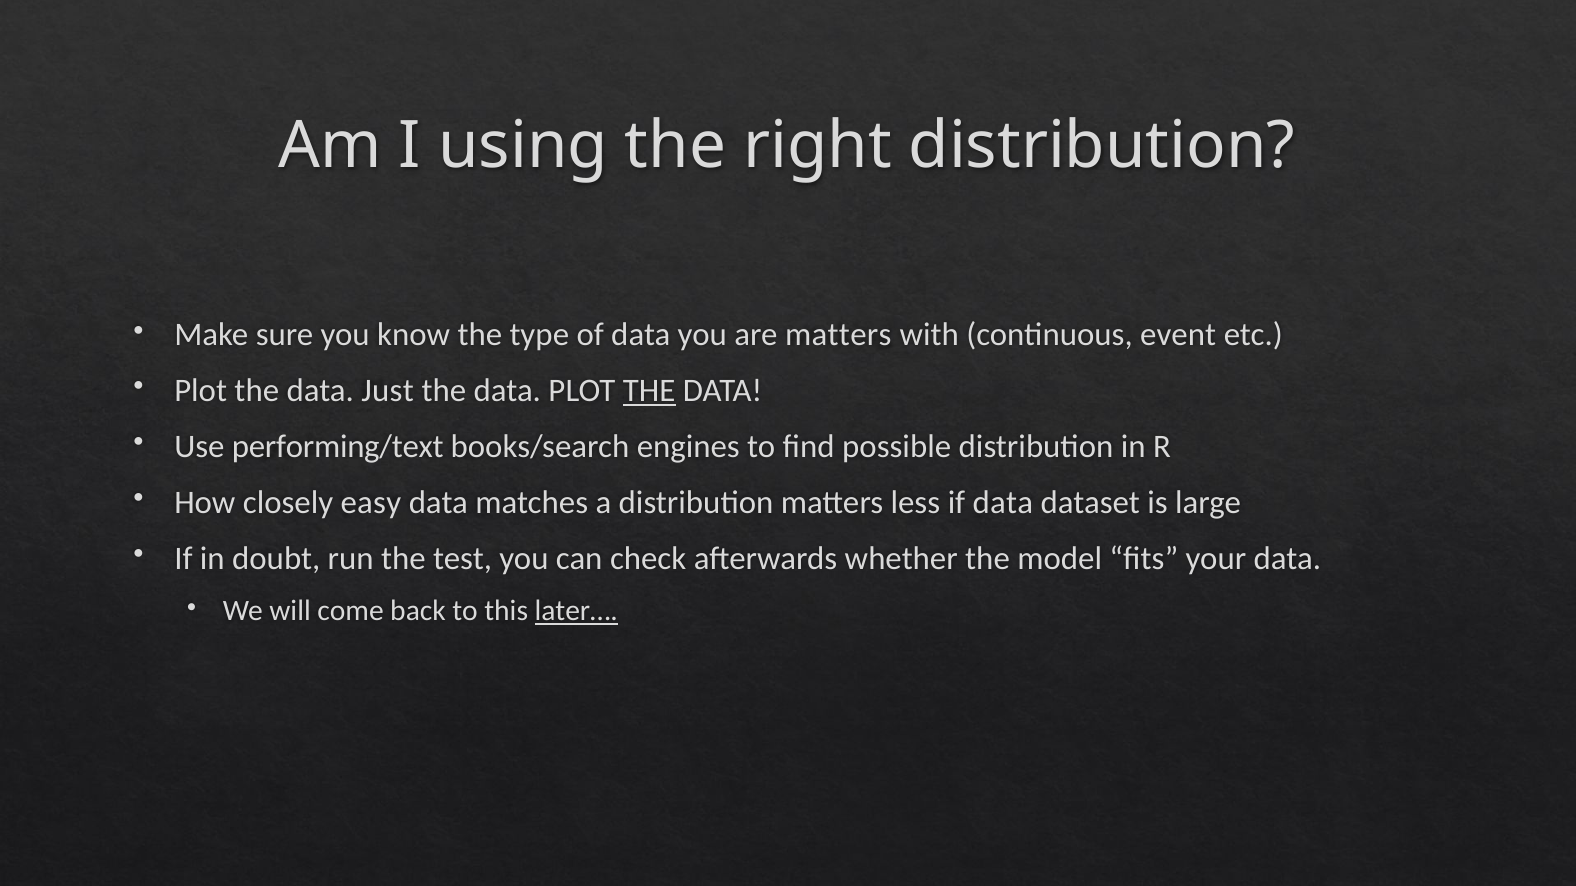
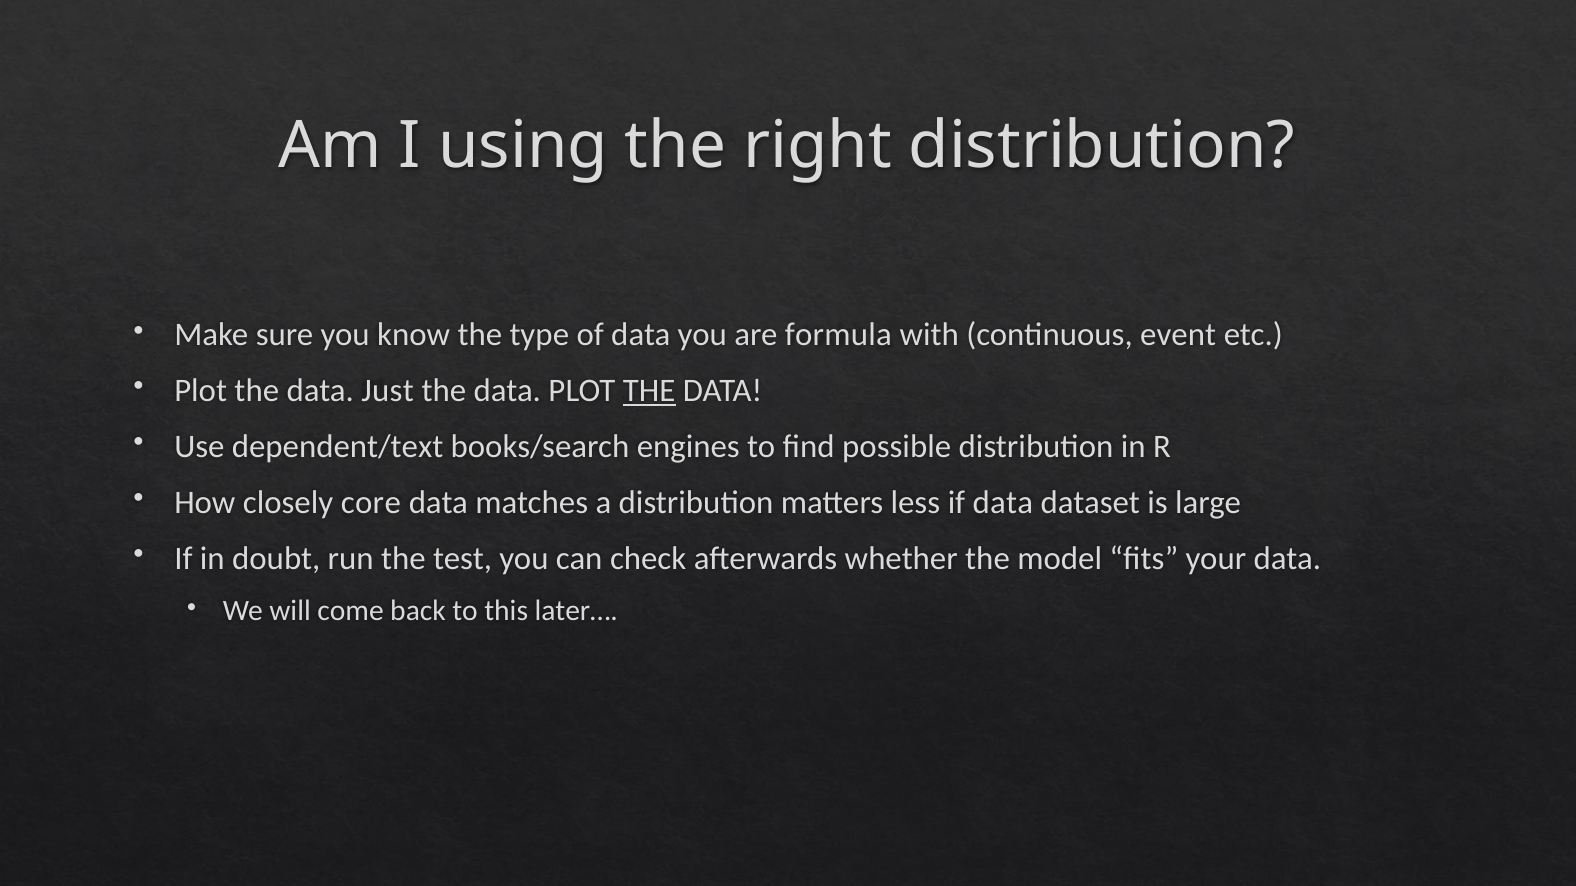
are matters: matters -> formula (838, 335)
performing/text: performing/text -> dependent/text (338, 447)
easy: easy -> core (371, 503)
later… underline: present -> none (576, 612)
